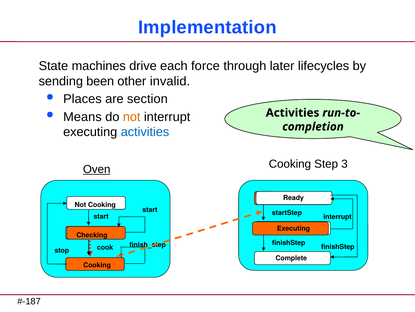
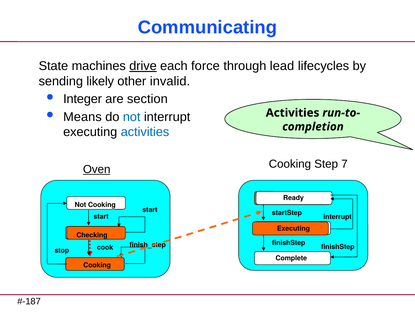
Implementation: Implementation -> Communicating (207, 27)
drive underline: none -> present (143, 66)
later: later -> lead (282, 66)
been: been -> likely (100, 81)
Places: Places -> Integer (83, 99)
not colour: orange -> blue (132, 117)
3: 3 -> 7 (344, 164)
